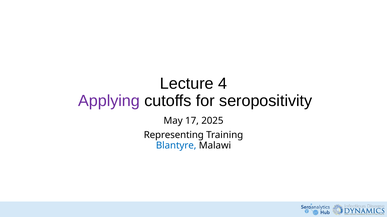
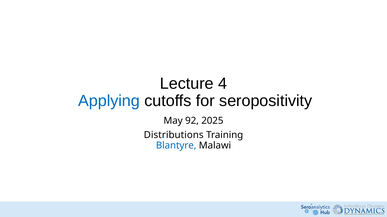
Applying colour: purple -> blue (109, 101)
17: 17 -> 92 (192, 121)
Representing: Representing -> Distributions (174, 135)
